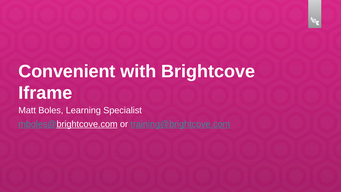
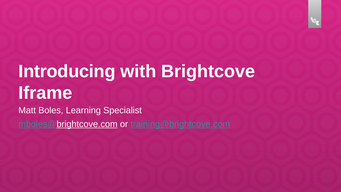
Convenient: Convenient -> Introducing (67, 71)
